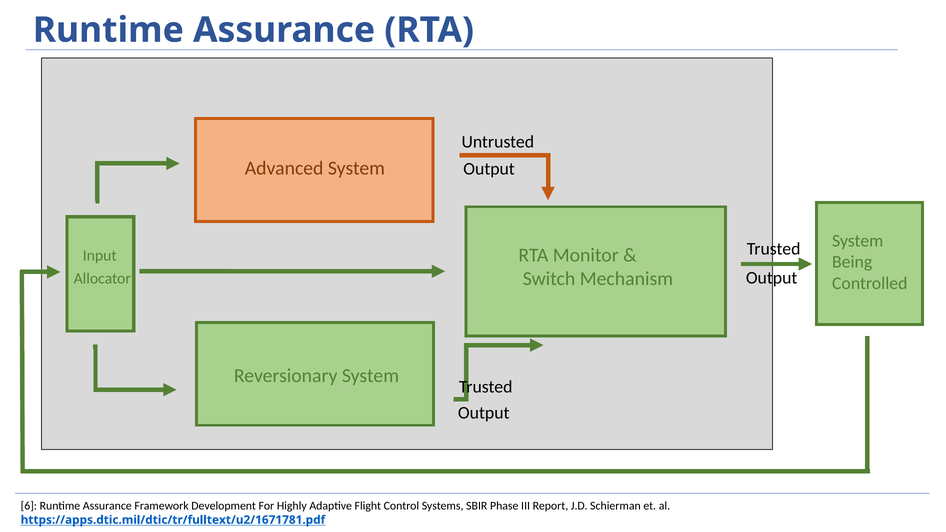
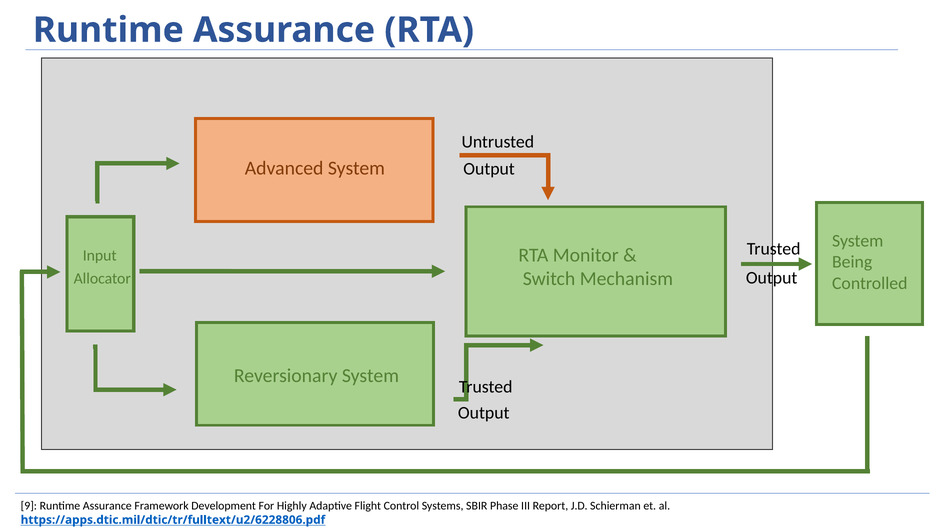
6: 6 -> 9 (29, 506)
https://apps.dtic.mil/dtic/tr/fulltext/u2/1671781.pdf: https://apps.dtic.mil/dtic/tr/fulltext/u2/1671781.pdf -> https://apps.dtic.mil/dtic/tr/fulltext/u2/6228806.pdf (173, 520)
